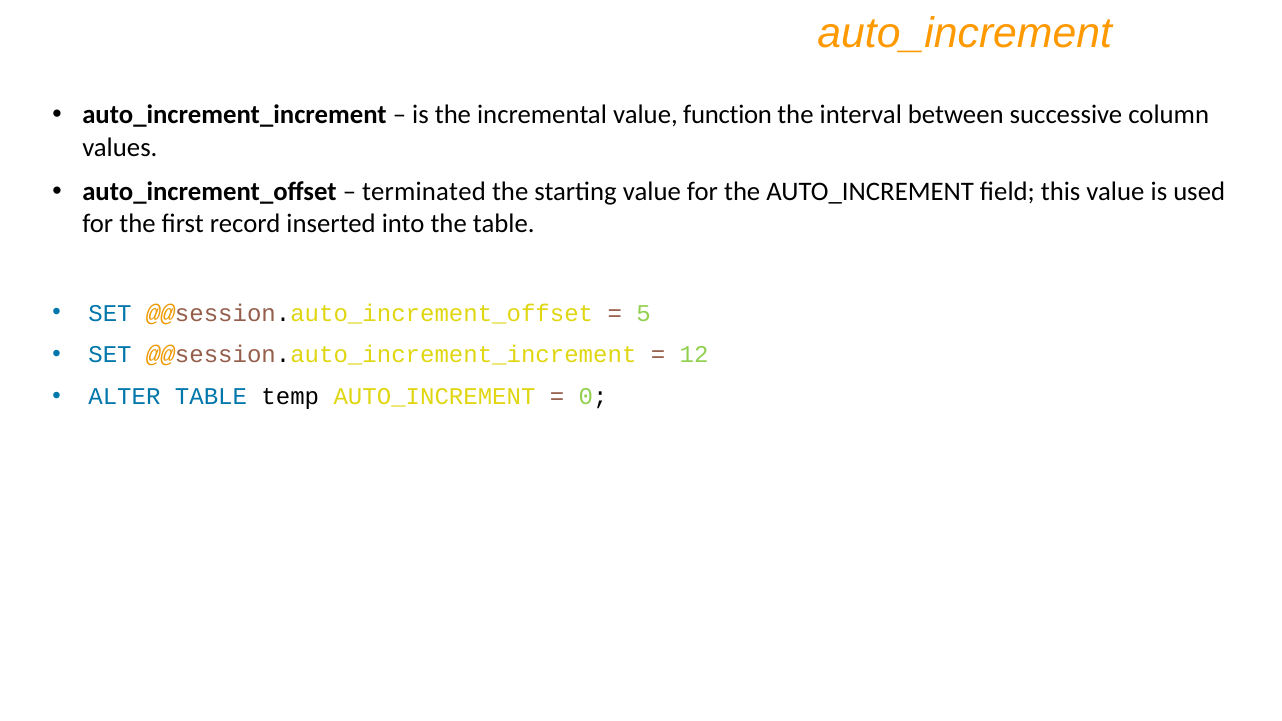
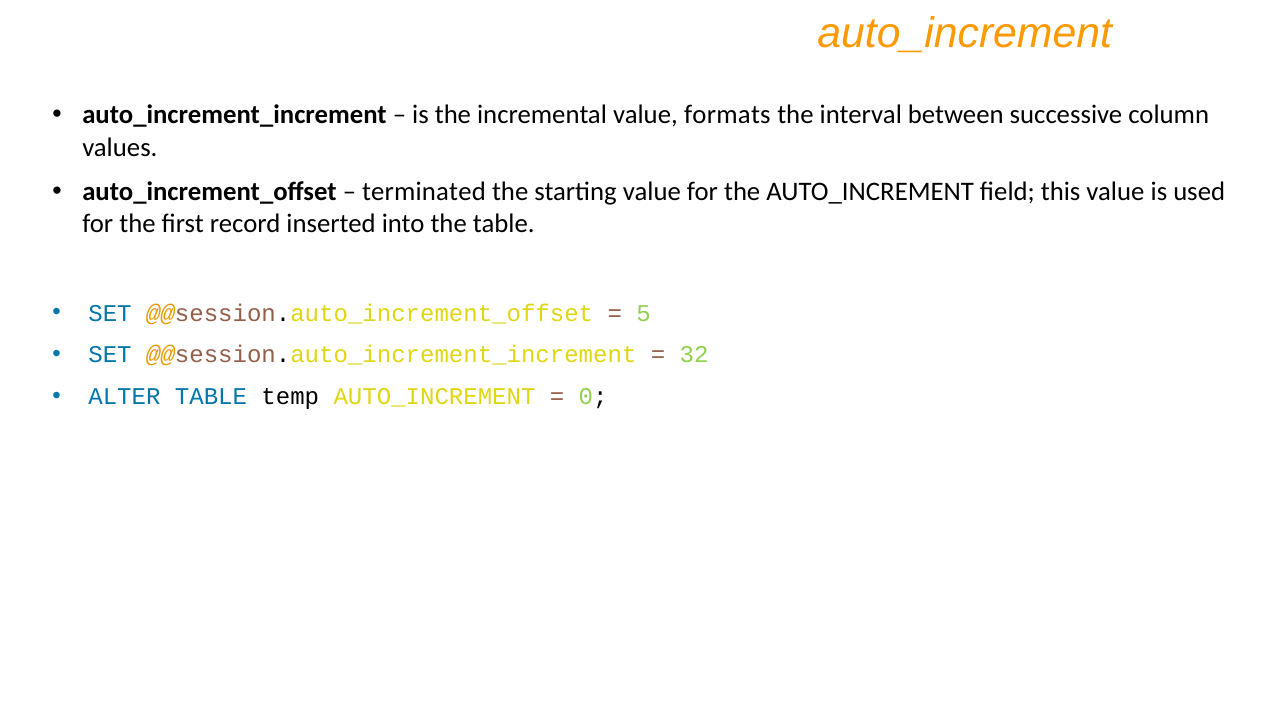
function: function -> formats (727, 115)
12: 12 -> 32 (694, 355)
